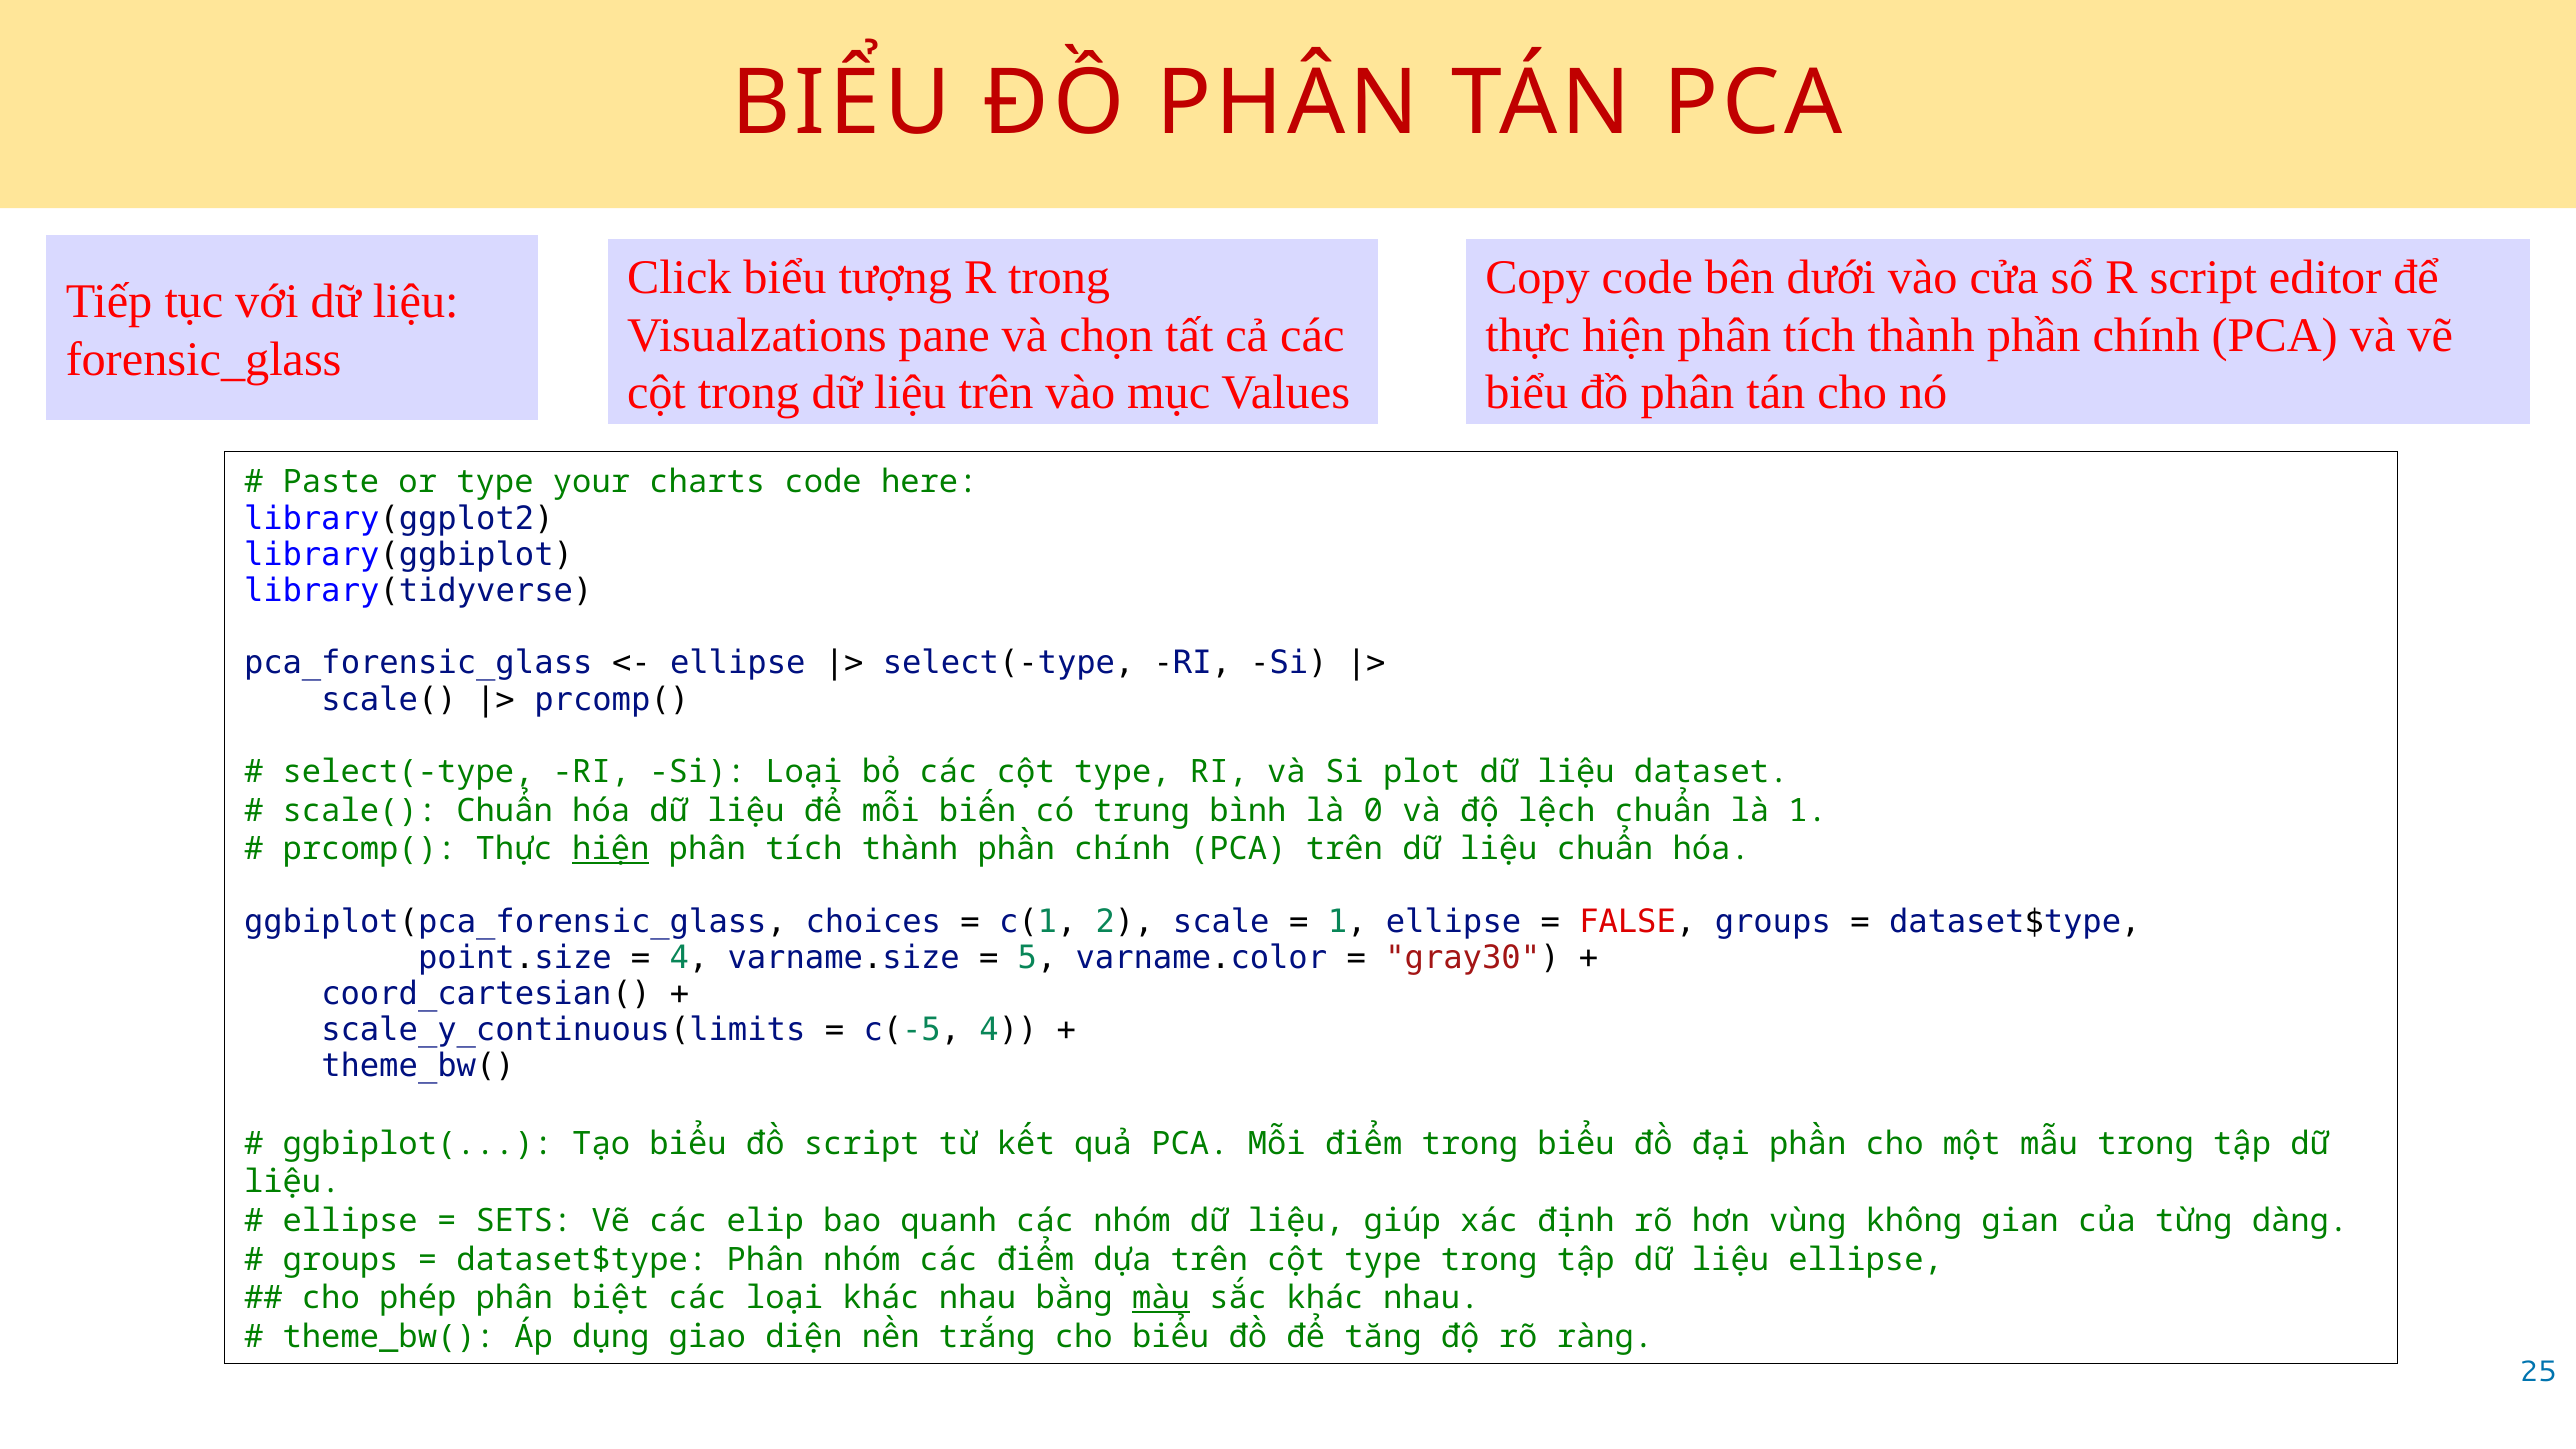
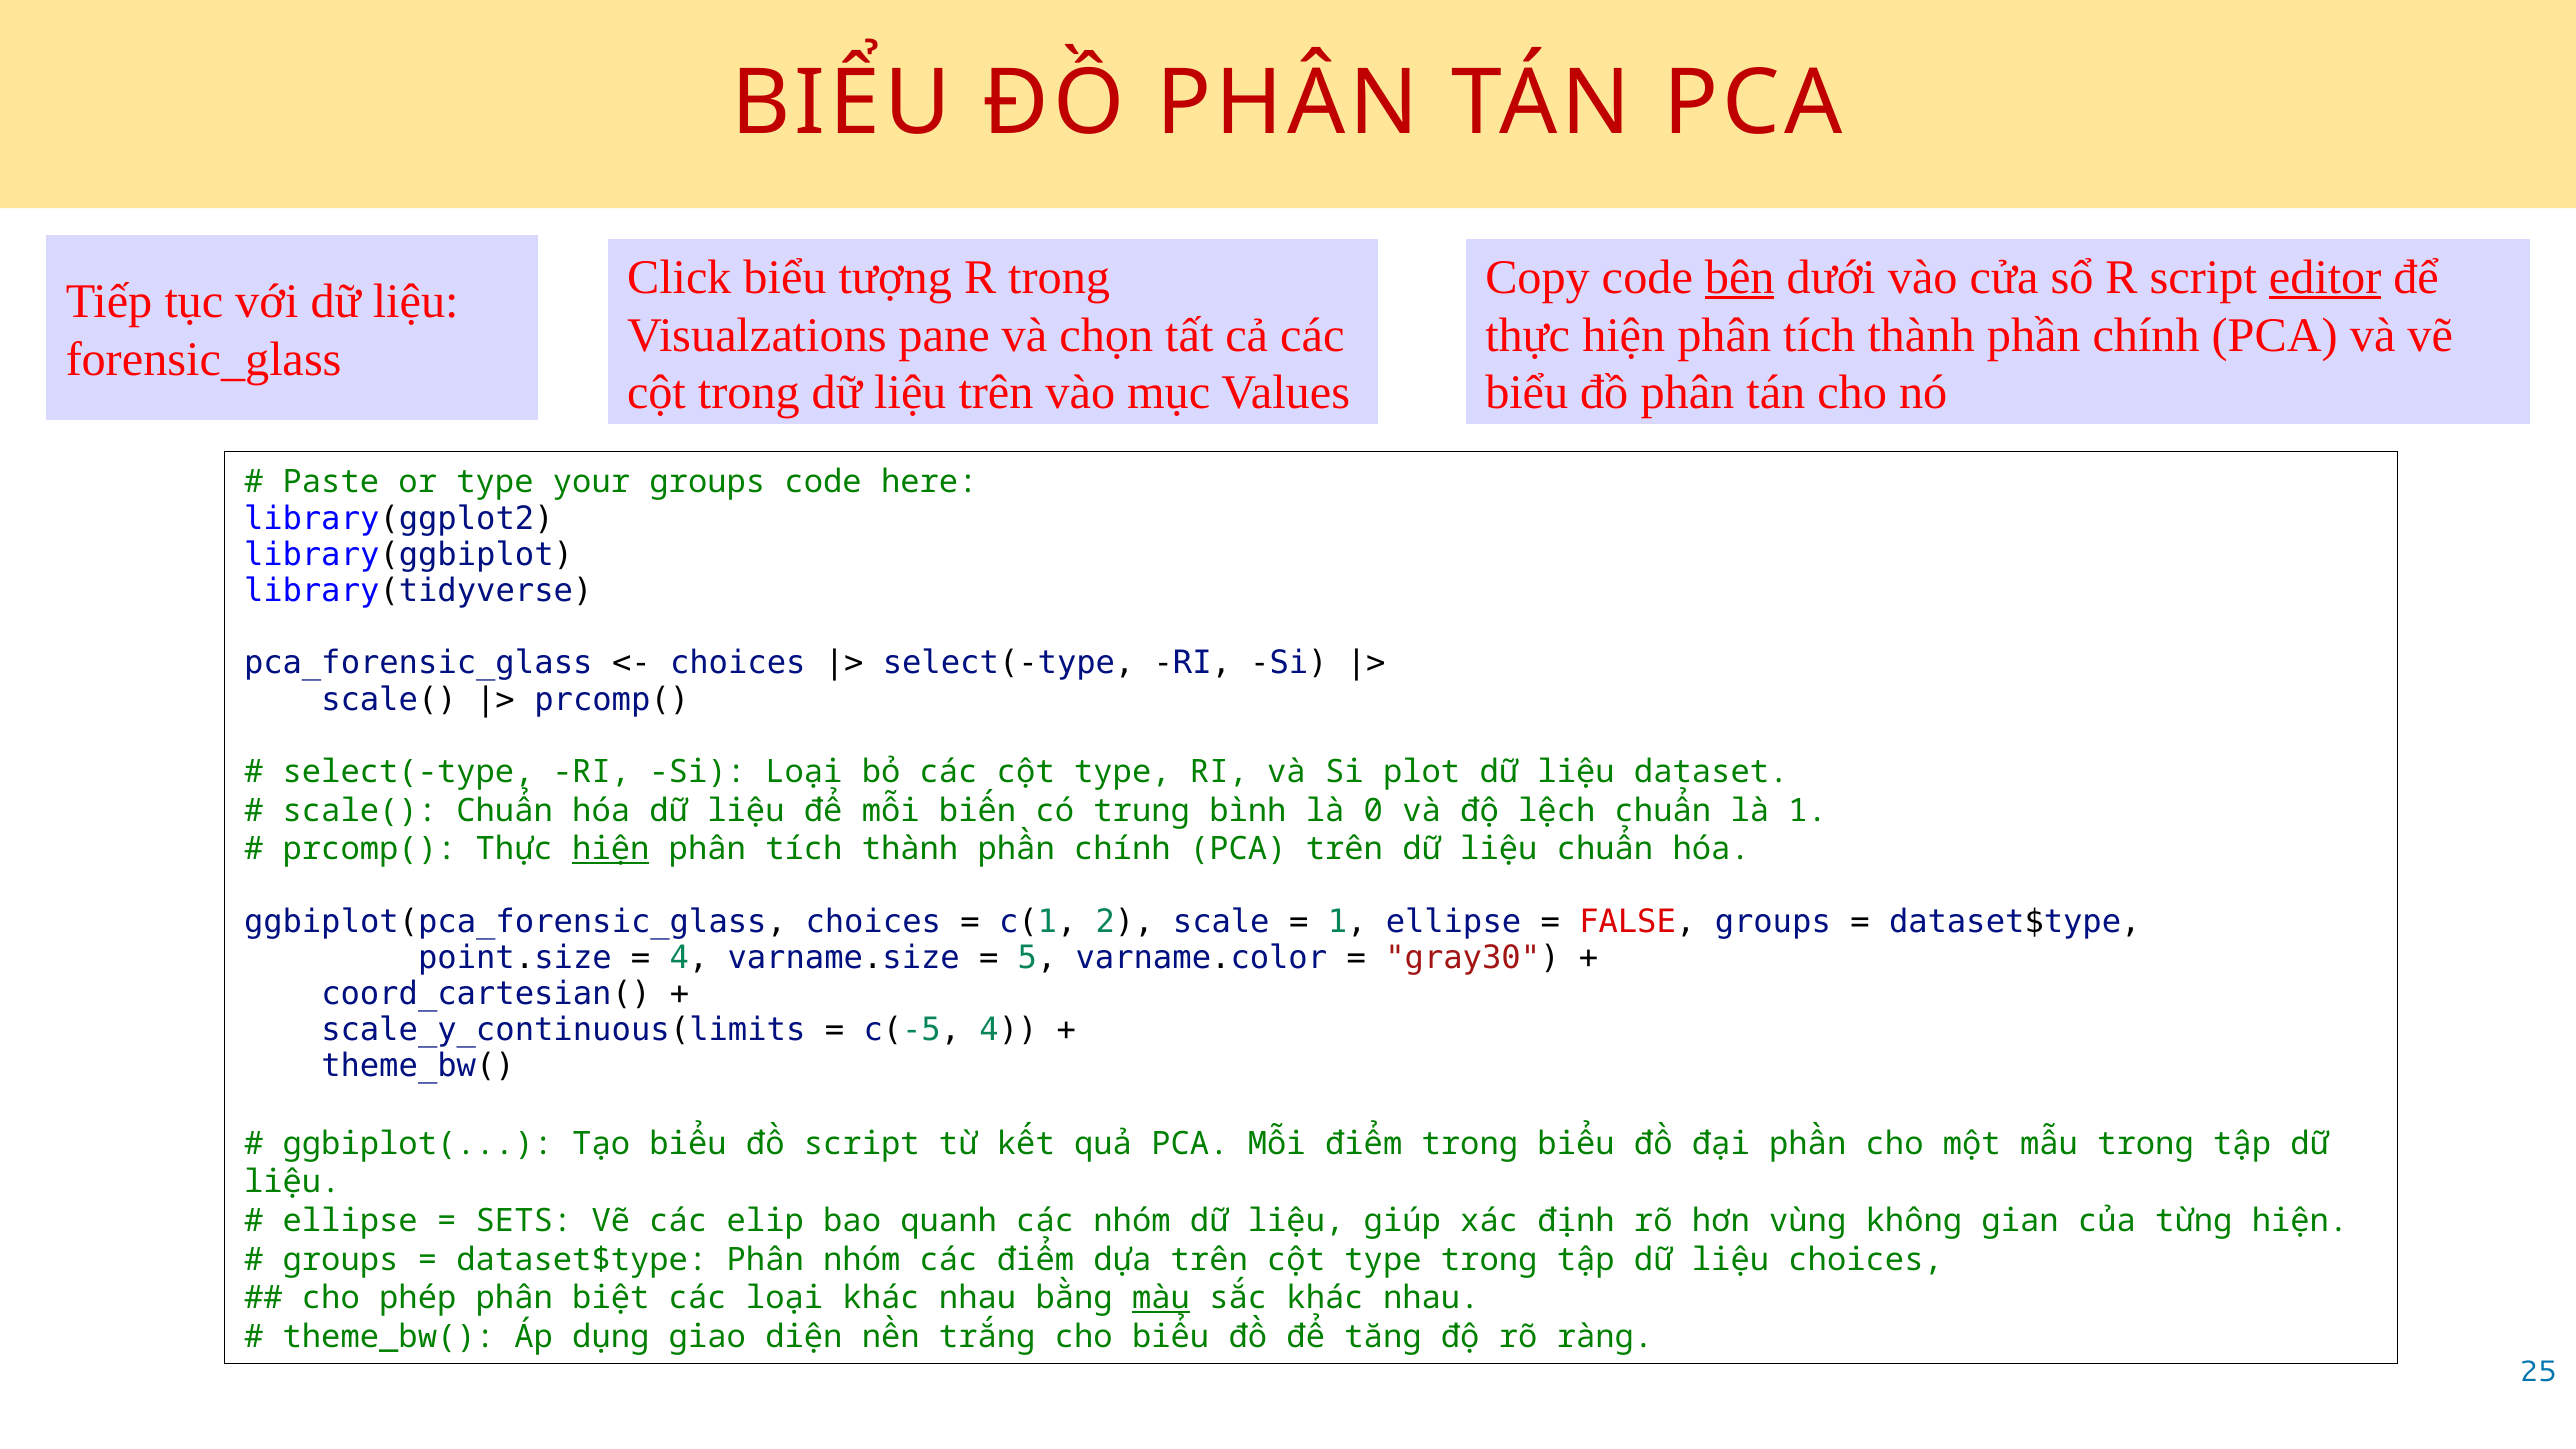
bên underline: none -> present (1740, 277)
editor underline: none -> present (2325, 277)
your charts: charts -> groups (707, 482)
ellipse: ellipse -> choices (738, 663)
từng dàng: dàng -> hiện (2300, 1221)
liệu ellipse: ellipse -> choices (1866, 1260)
